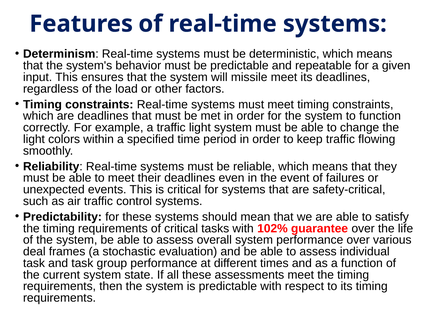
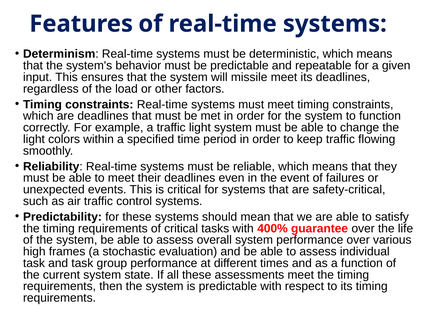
102%: 102% -> 400% (273, 228)
deal: deal -> high (34, 251)
